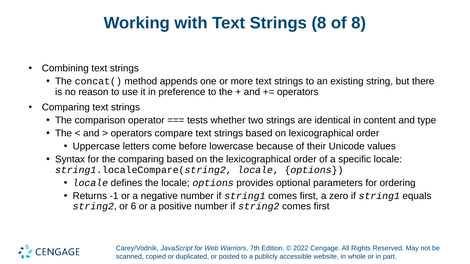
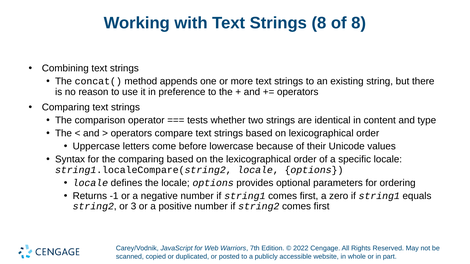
6: 6 -> 3 (133, 207)
